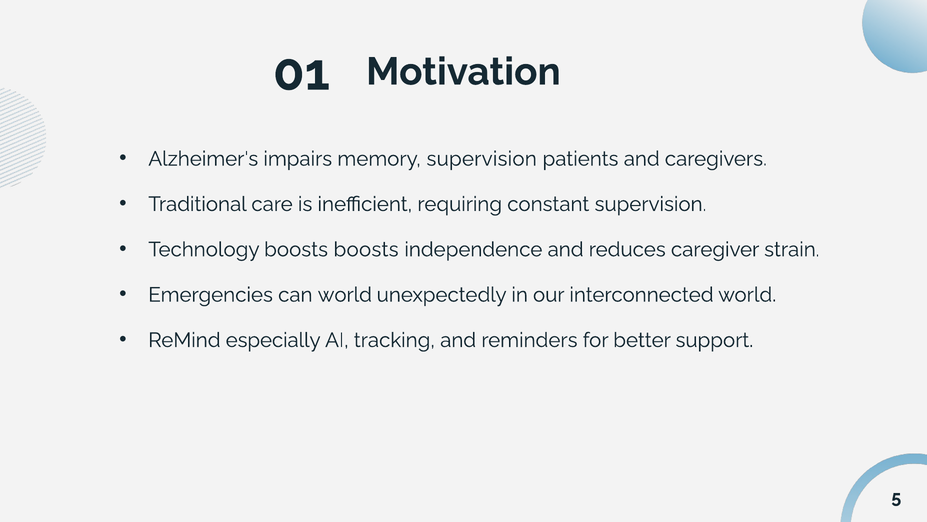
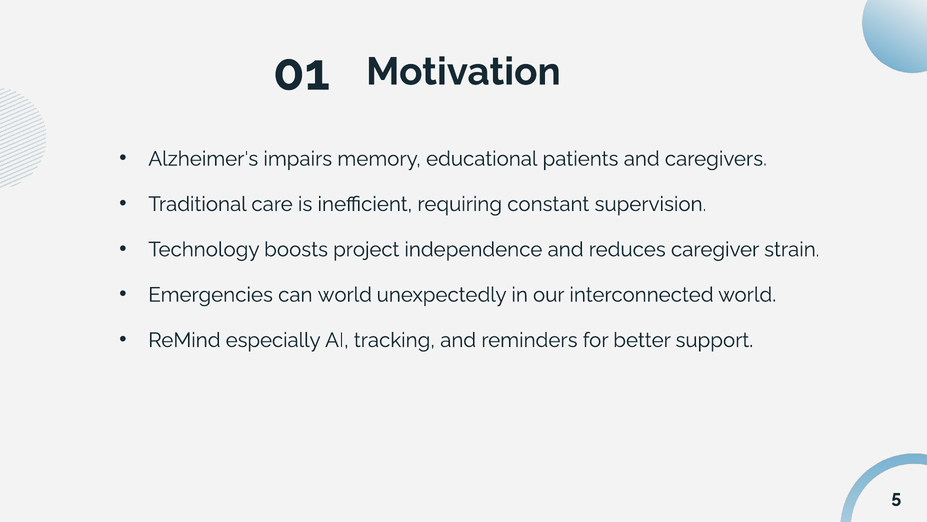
memory supervision: supervision -> educational (482, 159)
boosts boosts: boosts -> project (366, 249)
